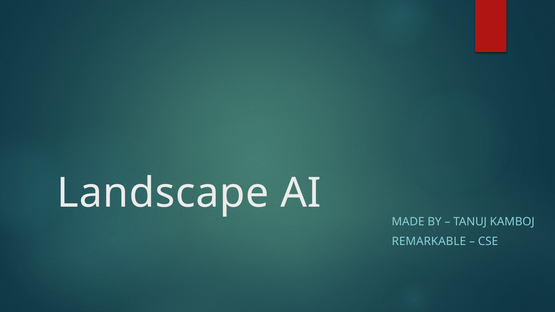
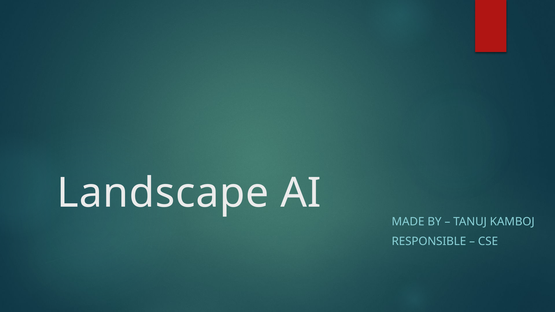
REMARKABLE: REMARKABLE -> RESPONSIBLE (429, 241)
